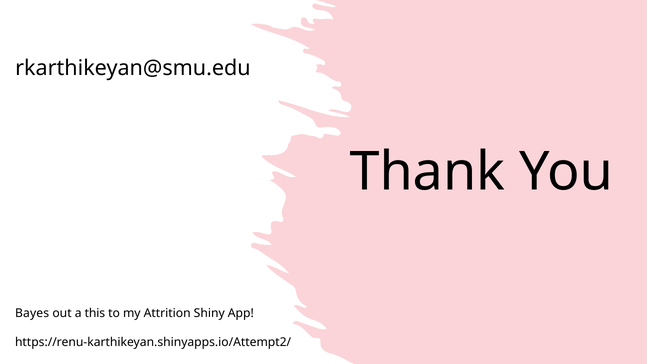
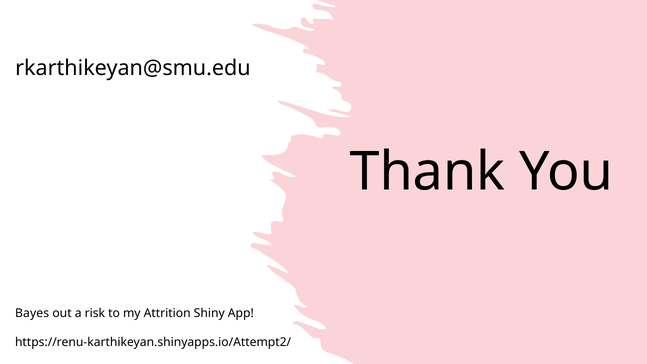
this: this -> risk (95, 313)
